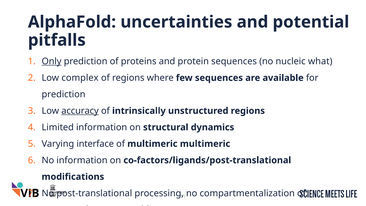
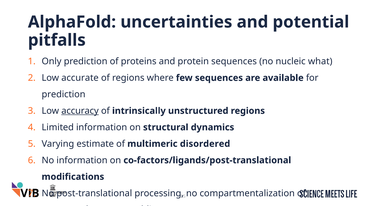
Only underline: present -> none (52, 61)
complex: complex -> accurate (80, 78)
interface: interface -> estimate (95, 144)
multimeric multimeric: multimeric -> disordered (205, 144)
